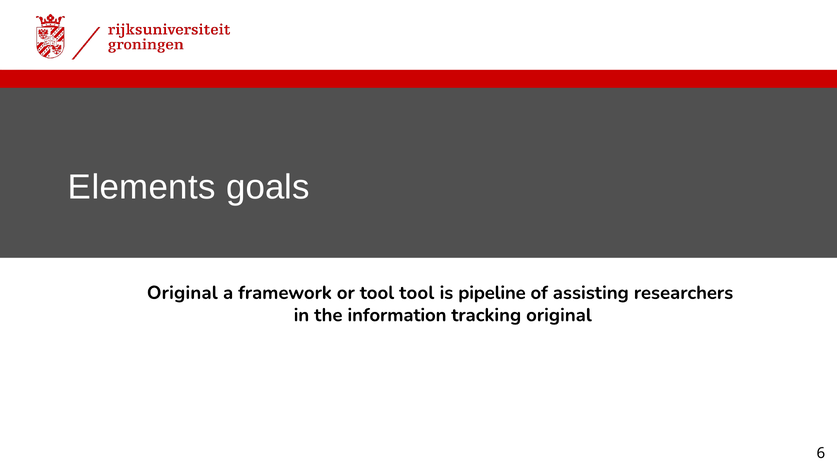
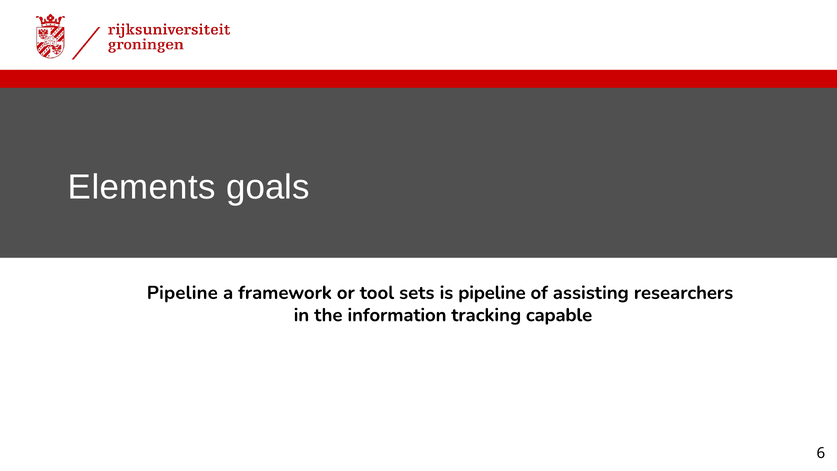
Original: Original -> Pipeline (182, 293)
tool tool: tool -> sets (417, 293)
tracking original: original -> capable (559, 315)
